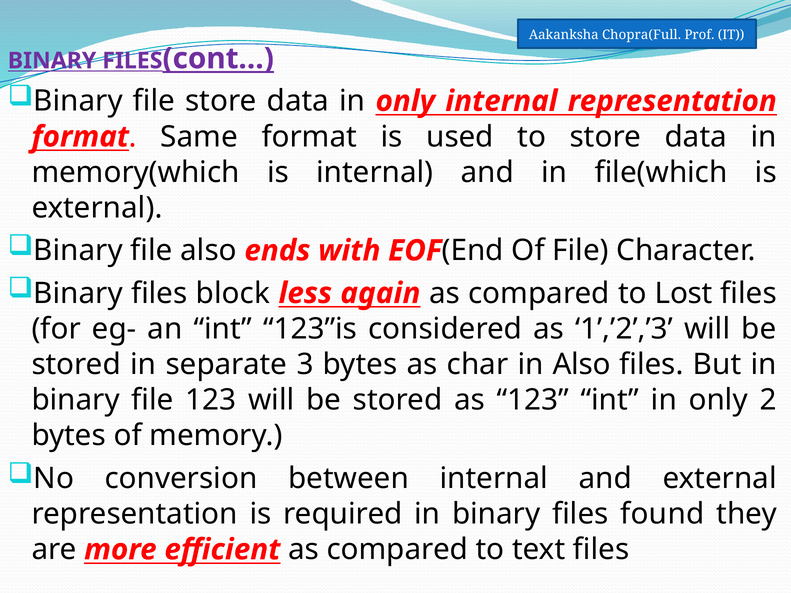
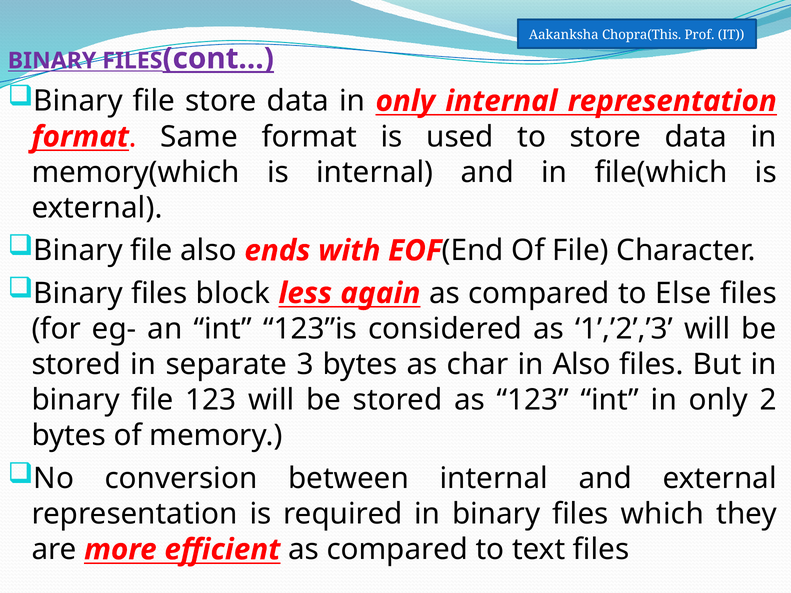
Chopra(Full: Chopra(Full -> Chopra(This (642, 35)
Lost: Lost -> Else (683, 293)
found: found -> which (662, 514)
